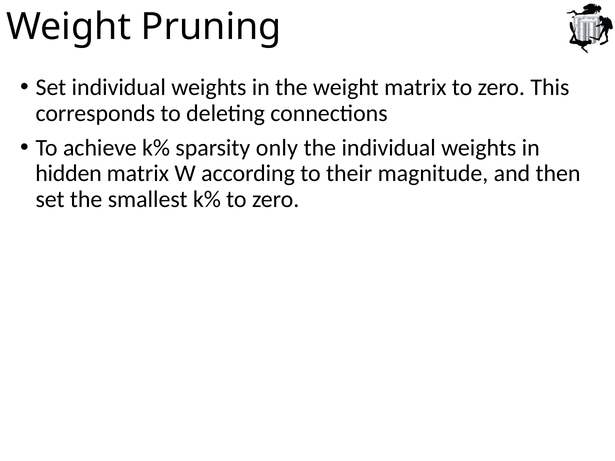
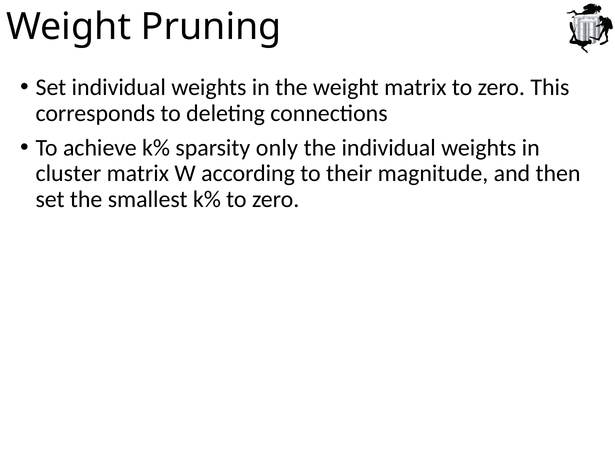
hidden: hidden -> cluster (68, 174)
